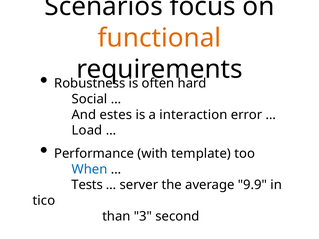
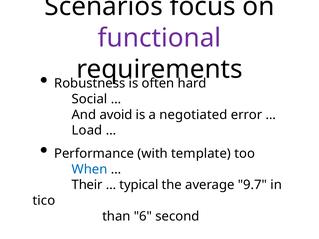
functional colour: orange -> purple (159, 38)
estes: estes -> avoid (116, 115)
interaction: interaction -> negotiated (193, 115)
Tests: Tests -> Their (87, 185)
server: server -> typical (139, 185)
9.9: 9.9 -> 9.7 (252, 185)
3: 3 -> 6 (143, 217)
